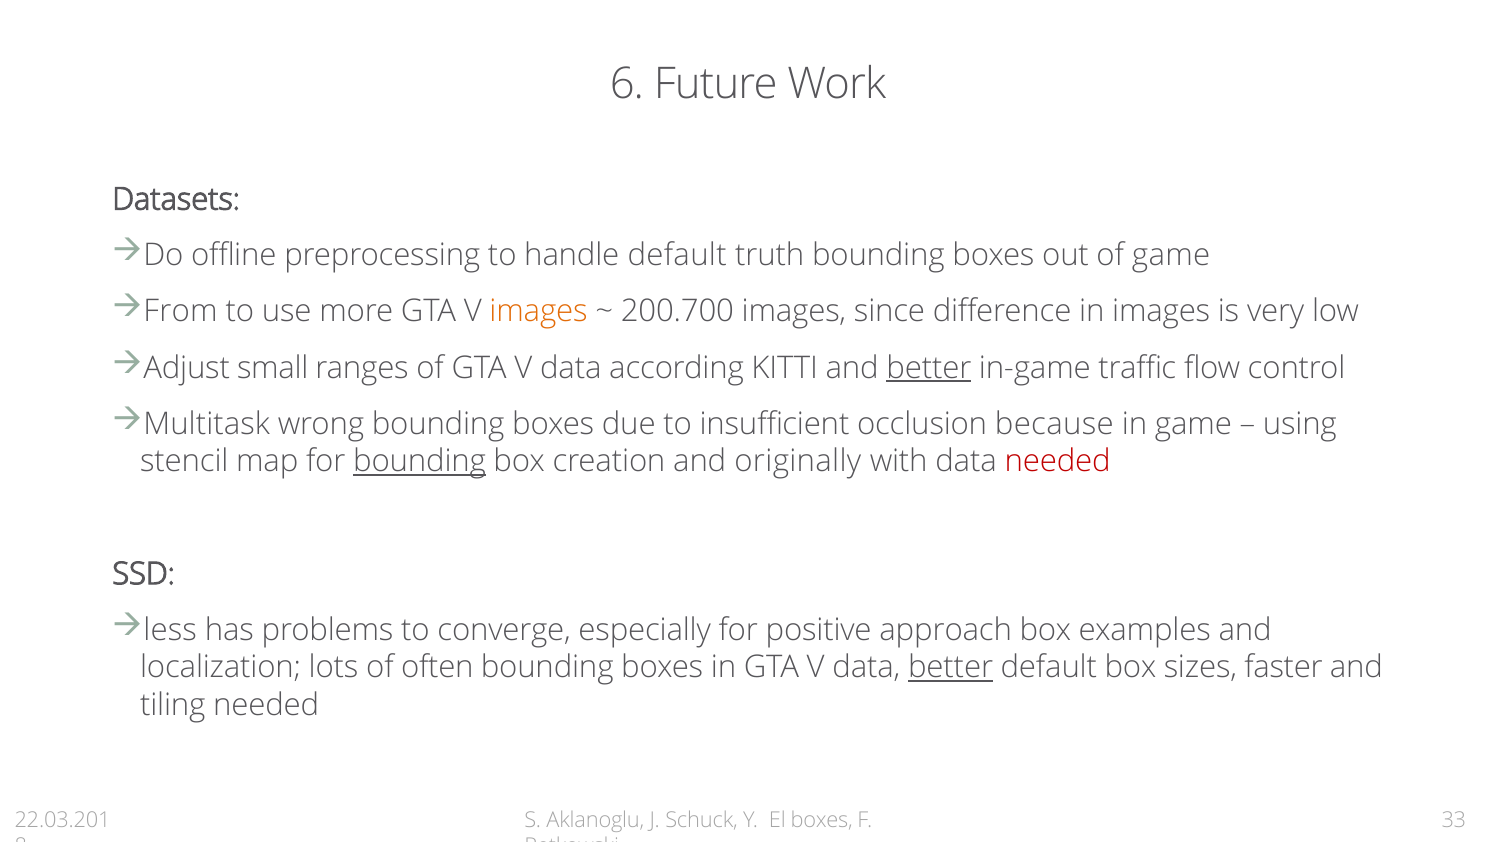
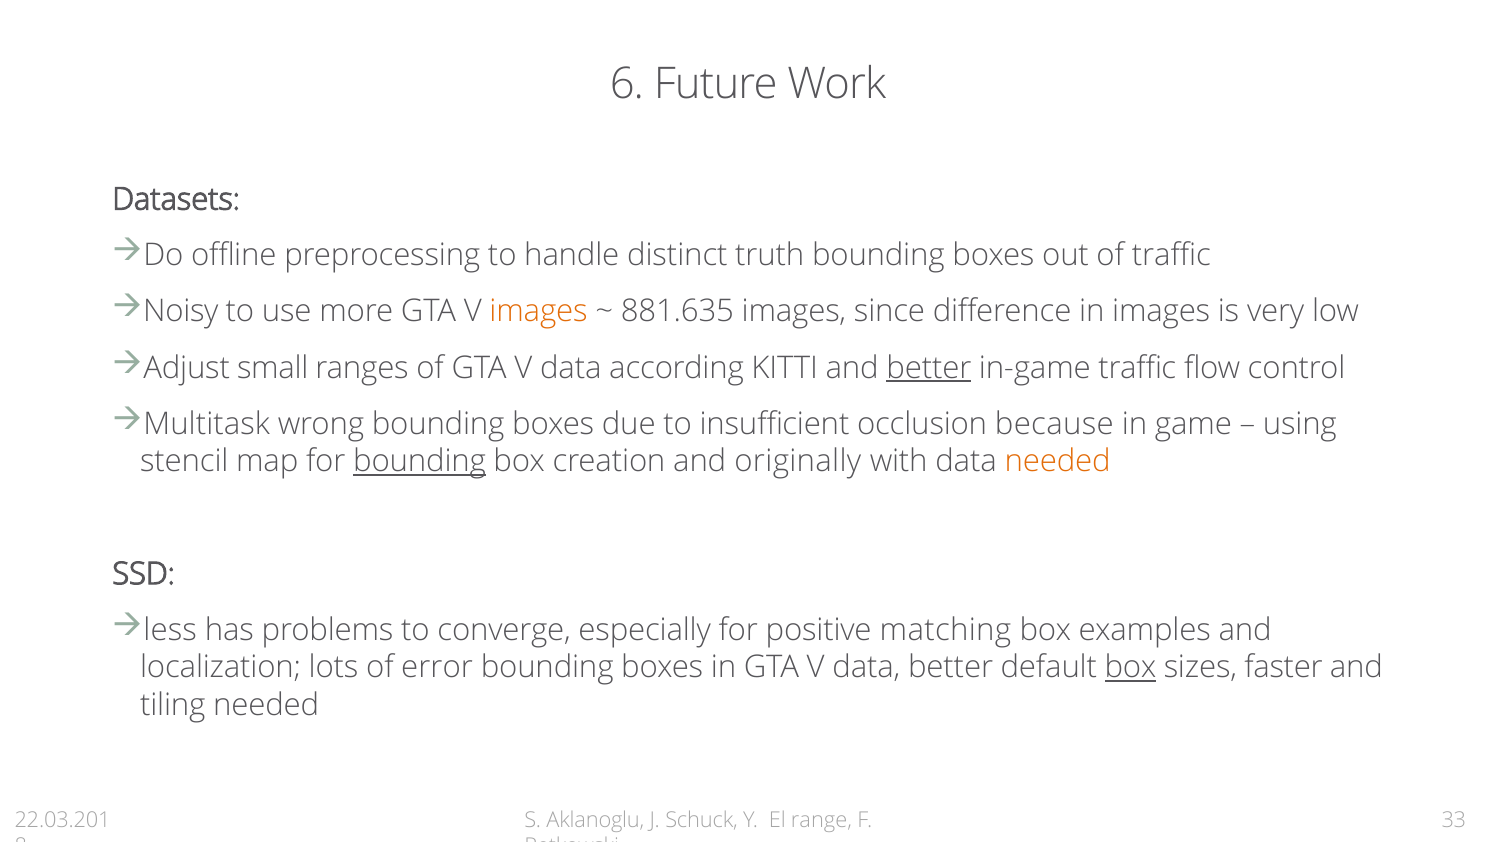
handle default: default -> distinct (677, 255)
of game: game -> traffic (1171, 255)
From: From -> Noisy (181, 311)
200.700: 200.700 -> 881.635 (677, 311)
needed colour: red -> orange (1058, 461)
approach: approach -> matching (945, 630)
often: often -> error (437, 667)
better underline: present -> none (951, 667)
box underline: none -> present (1130, 667)
El boxes: boxes -> range (822, 820)
